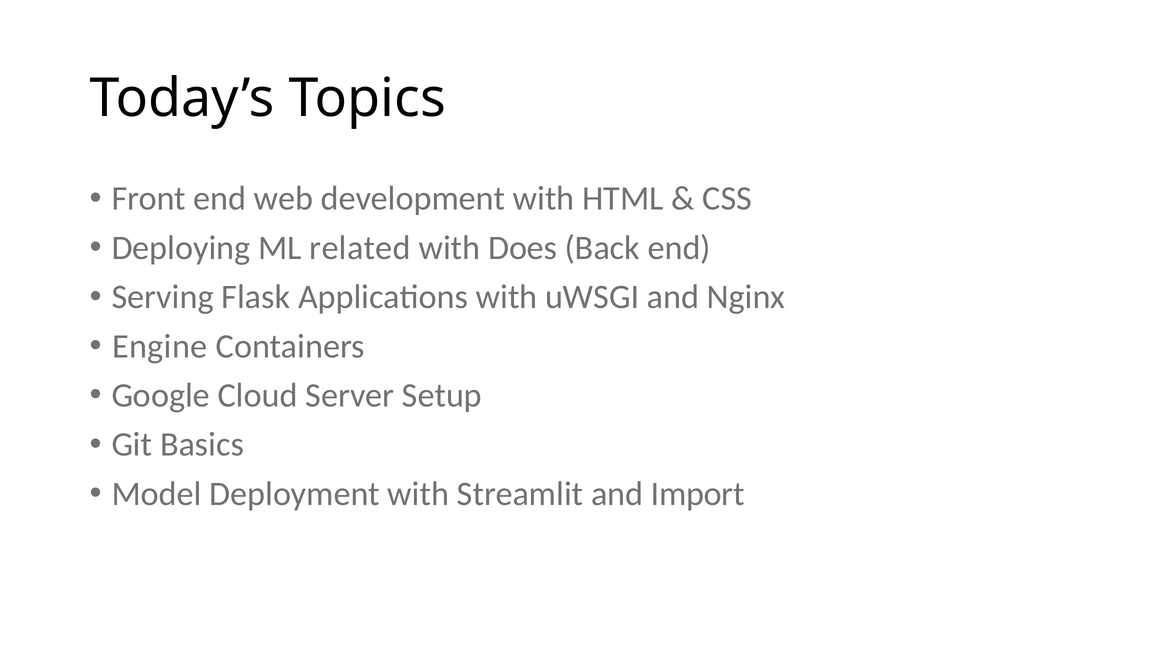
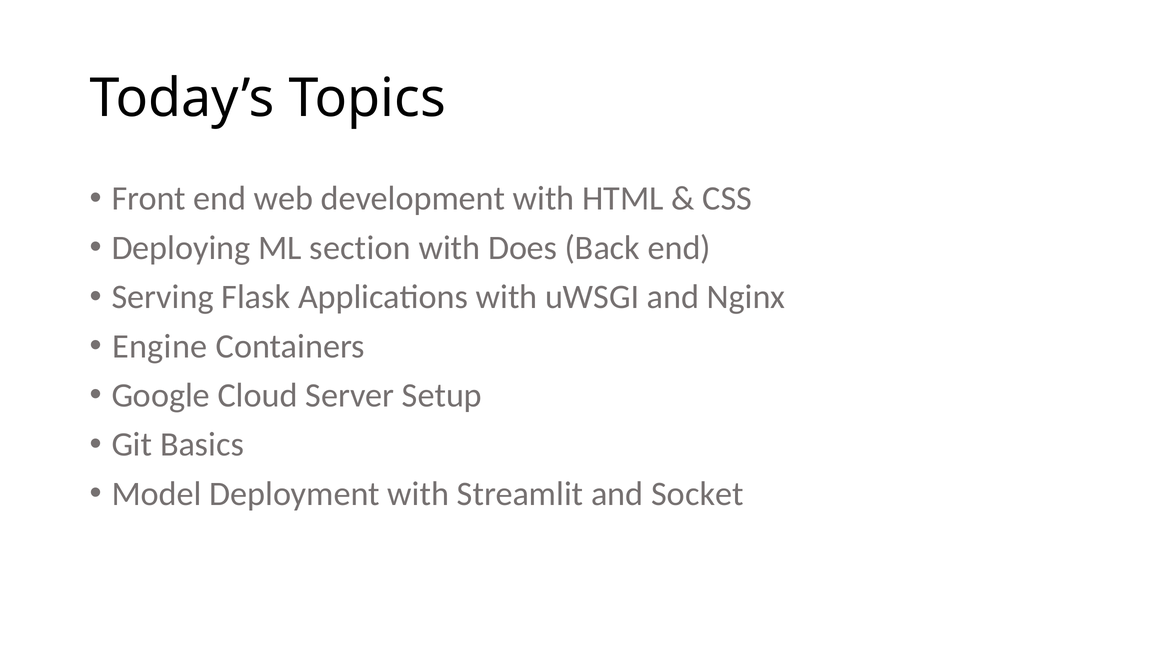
related: related -> section (360, 248)
Import: Import -> Socket (697, 493)
